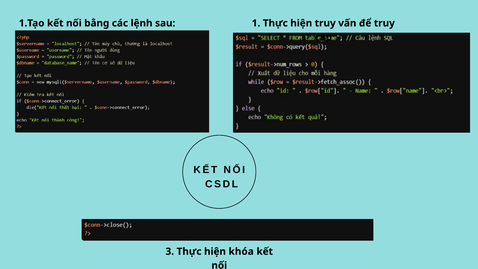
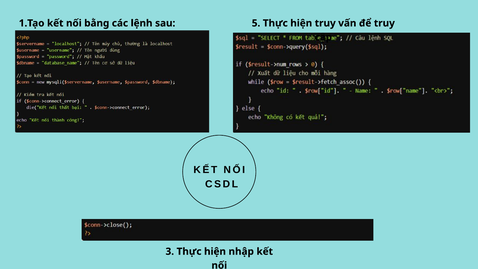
1: 1 -> 5 (256, 23)
khóa: khóa -> nhập (241, 251)
